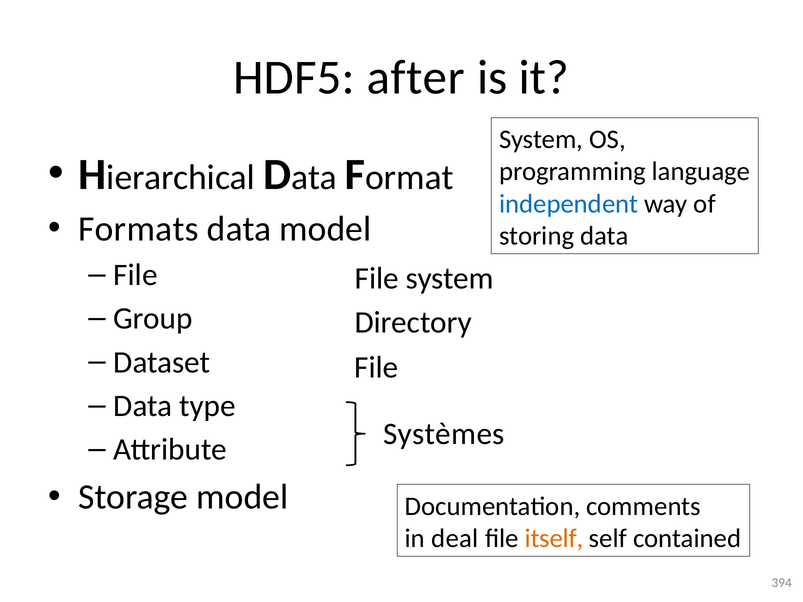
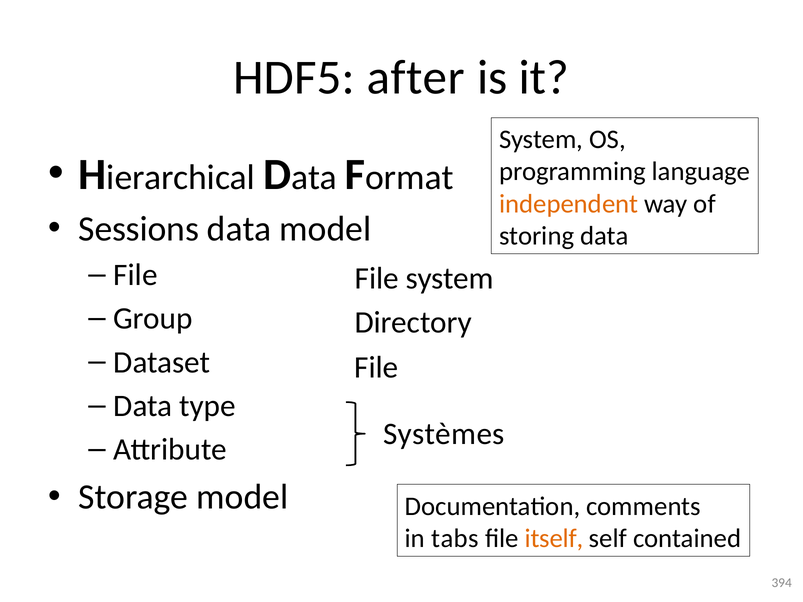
independent colour: blue -> orange (569, 204)
Formats: Formats -> Sessions (139, 229)
deal: deal -> tabs (455, 538)
